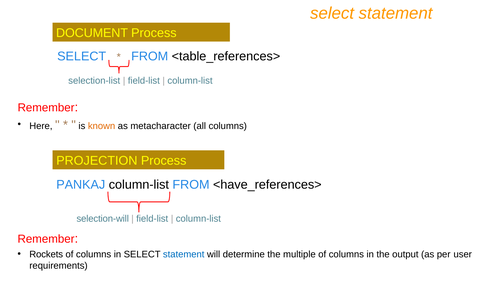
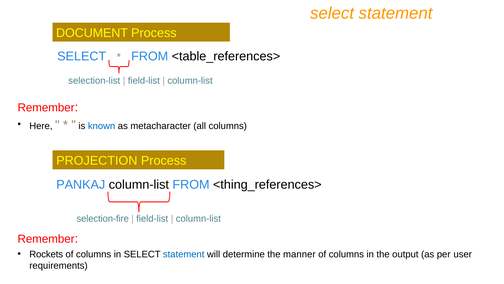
known colour: orange -> blue (102, 126)
<have_references>: <have_references> -> <thing_references> (267, 184)
selection-will: selection-will -> selection-fire (103, 218)
multiple: multiple -> manner (299, 254)
